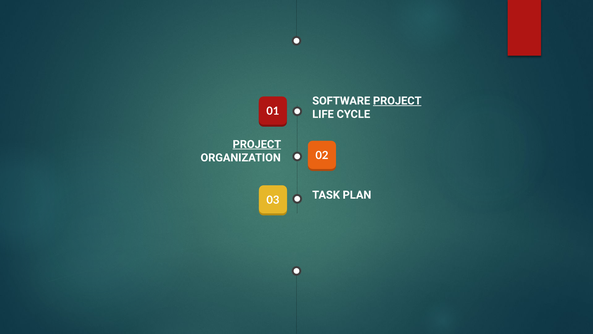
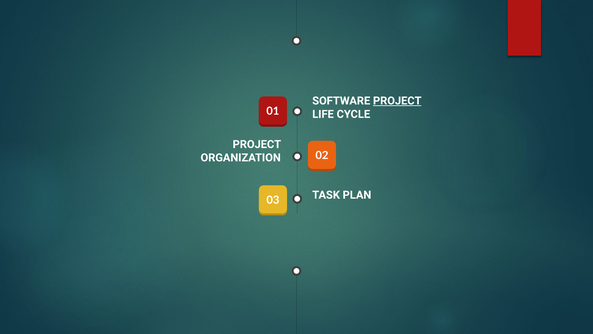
PROJECT underline: present -> none (257, 144)
